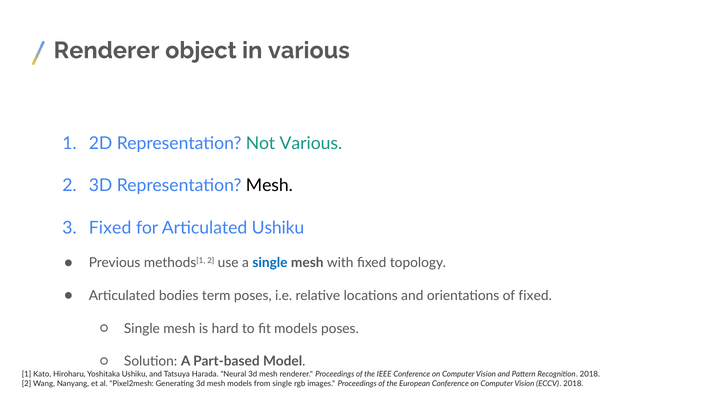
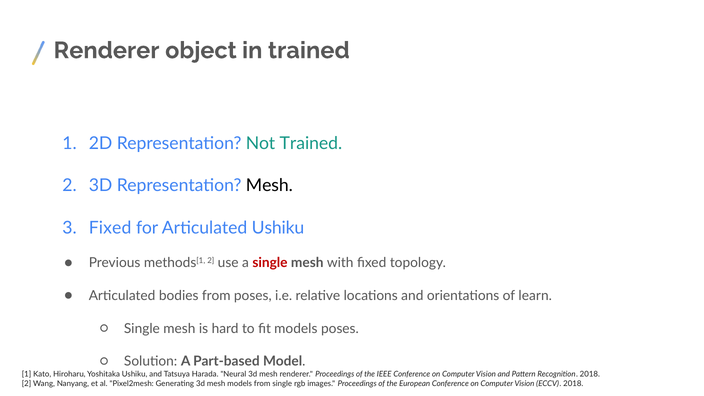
in various: various -> trained (309, 50)
Not Various: Various -> Trained (311, 143)
single colour: blue -> red (270, 263)
bodies term: term -> from (216, 296)
of fixed: fixed -> learn (535, 296)
